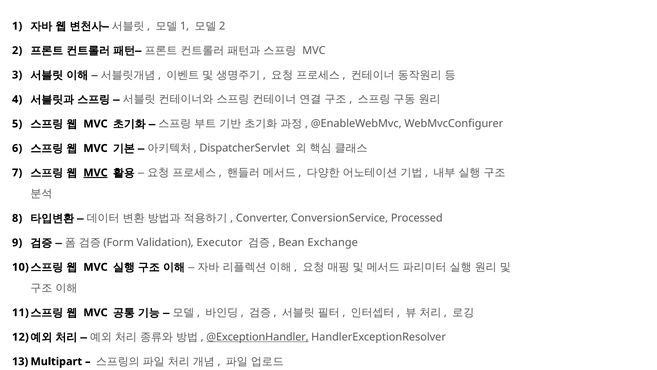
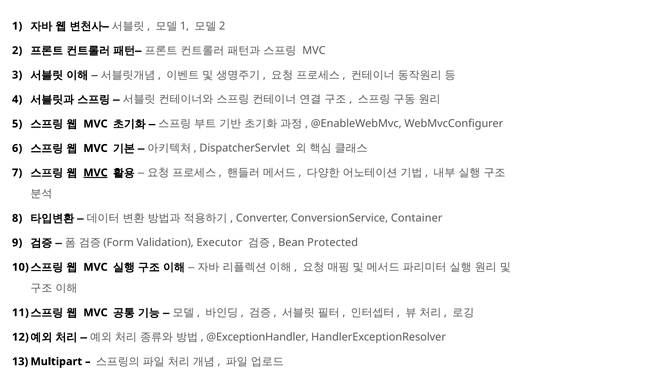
Processed: Processed -> Container (417, 218)
Exchange: Exchange -> Protected (333, 242)
@ExceptionHandler underline: present -> none (257, 337)
